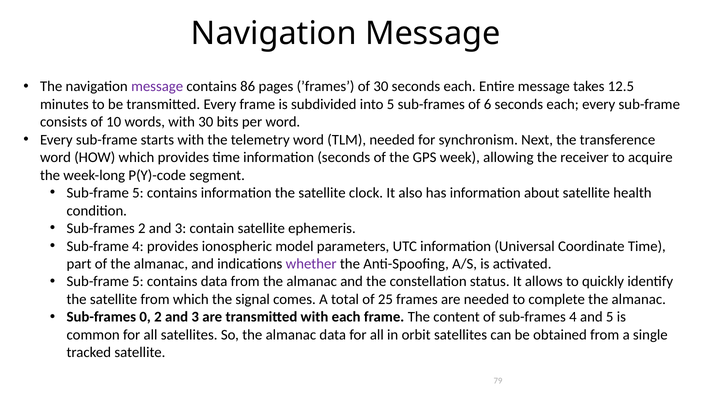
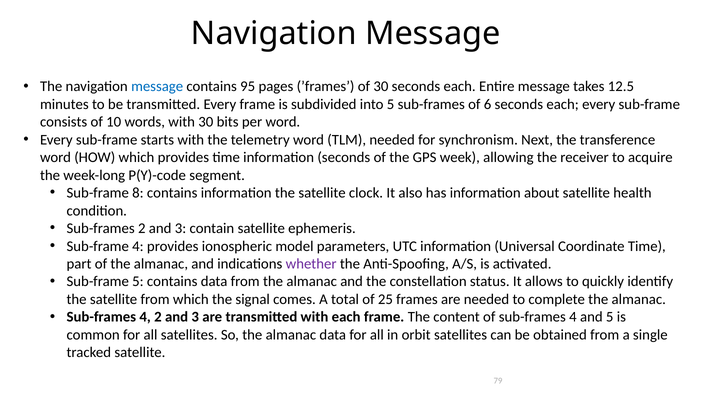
message colour: purple -> blue (157, 86)
86: 86 -> 95 (248, 86)
5: 5 -> 8 (138, 193)
0: 0 -> 4 (145, 317)
